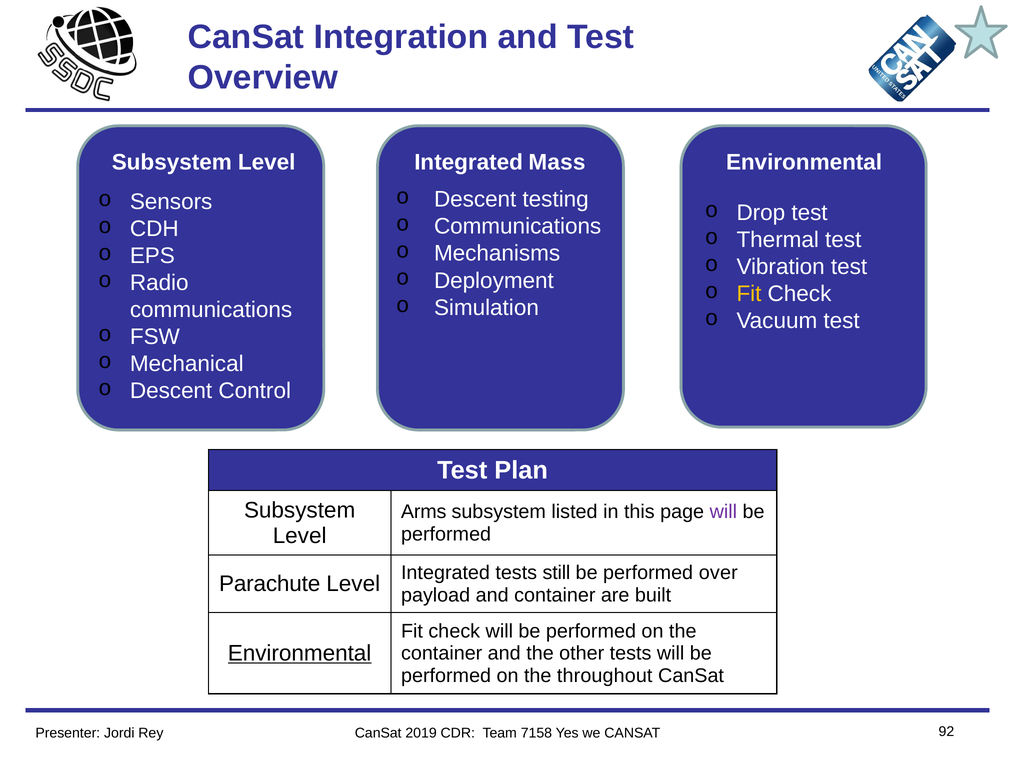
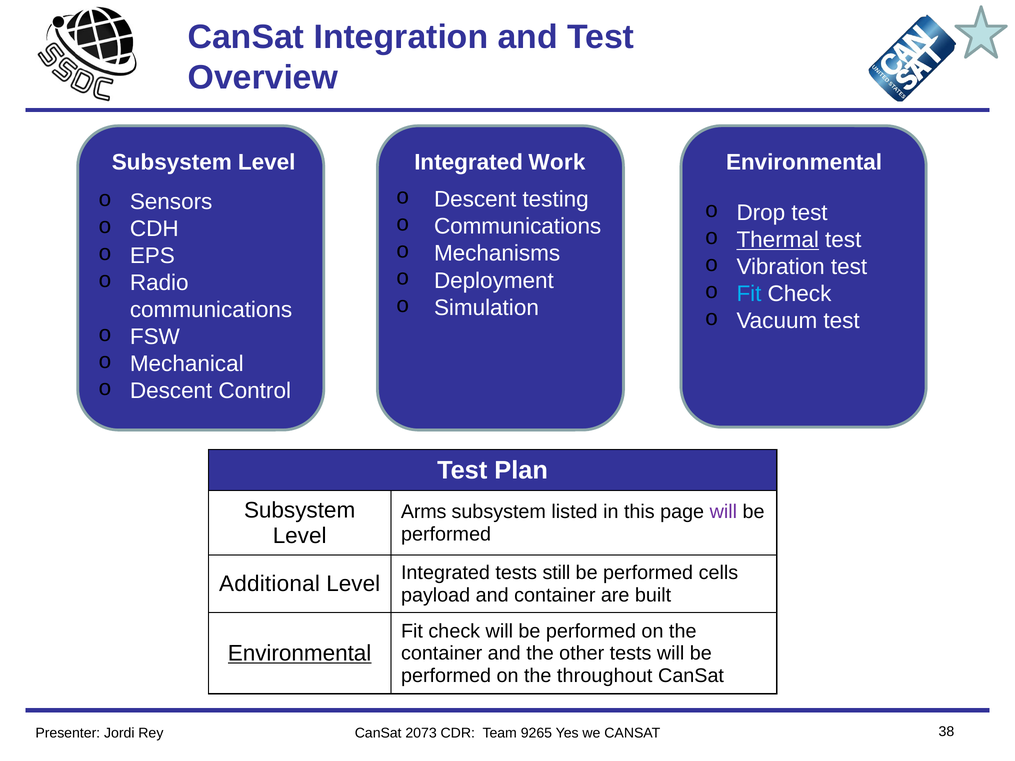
Mass: Mass -> Work (557, 162)
Thermal underline: none -> present (778, 240)
Fit colour: yellow -> light blue (749, 294)
Parachute: Parachute -> Additional (269, 584)
over: over -> cells (718, 573)
2019: 2019 -> 2073 (421, 733)
7158: 7158 -> 9265 (536, 733)
92: 92 -> 38 (946, 732)
